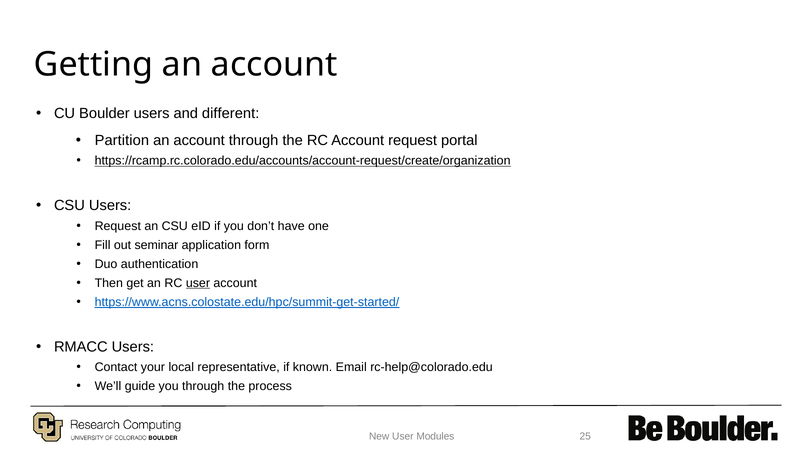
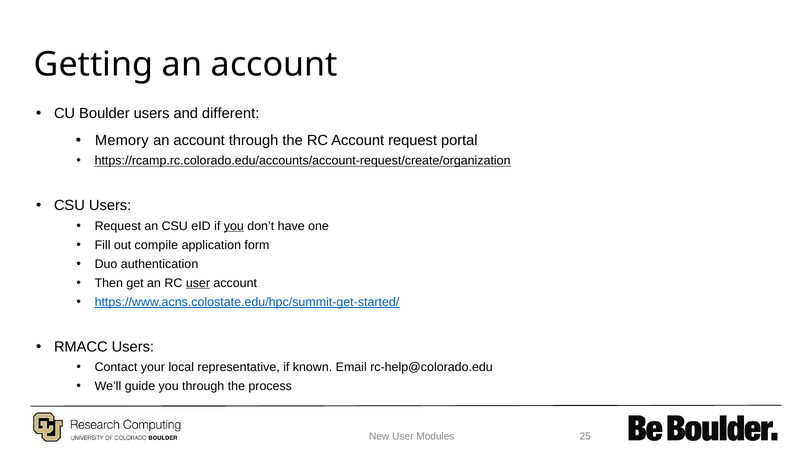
Partition: Partition -> Memory (122, 140)
you underline: none -> present (234, 226)
seminar: seminar -> compile (156, 245)
